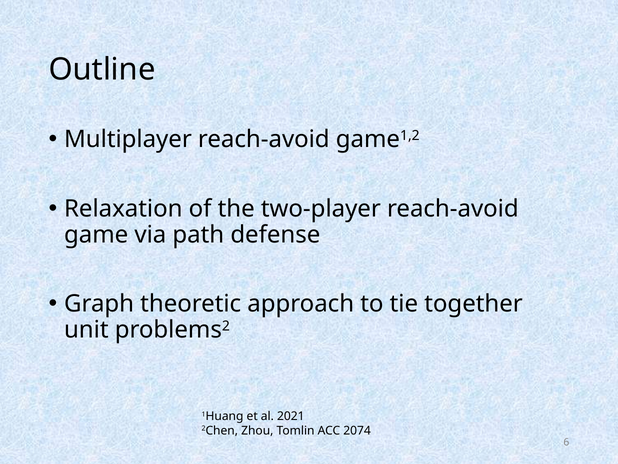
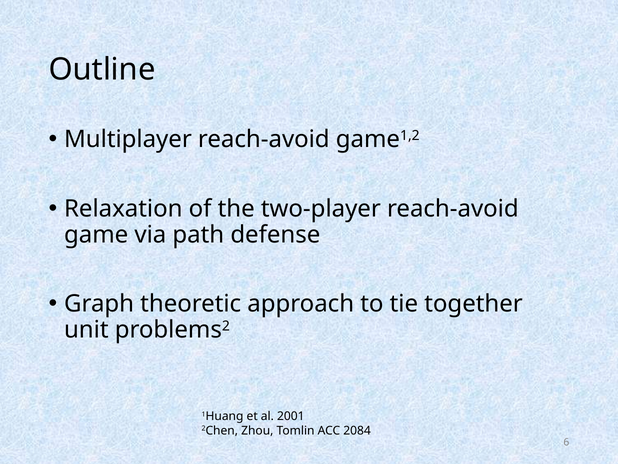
2021: 2021 -> 2001 (291, 416)
2074: 2074 -> 2084 (357, 430)
